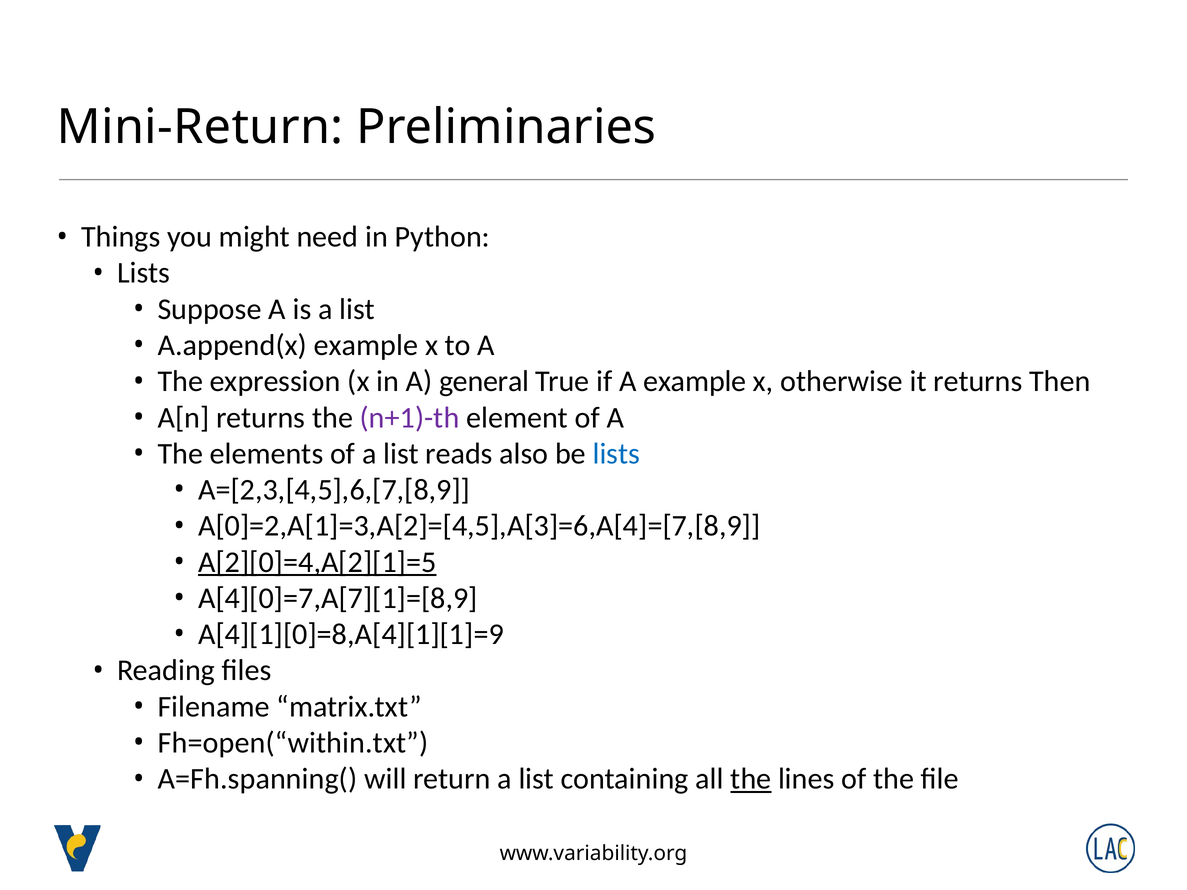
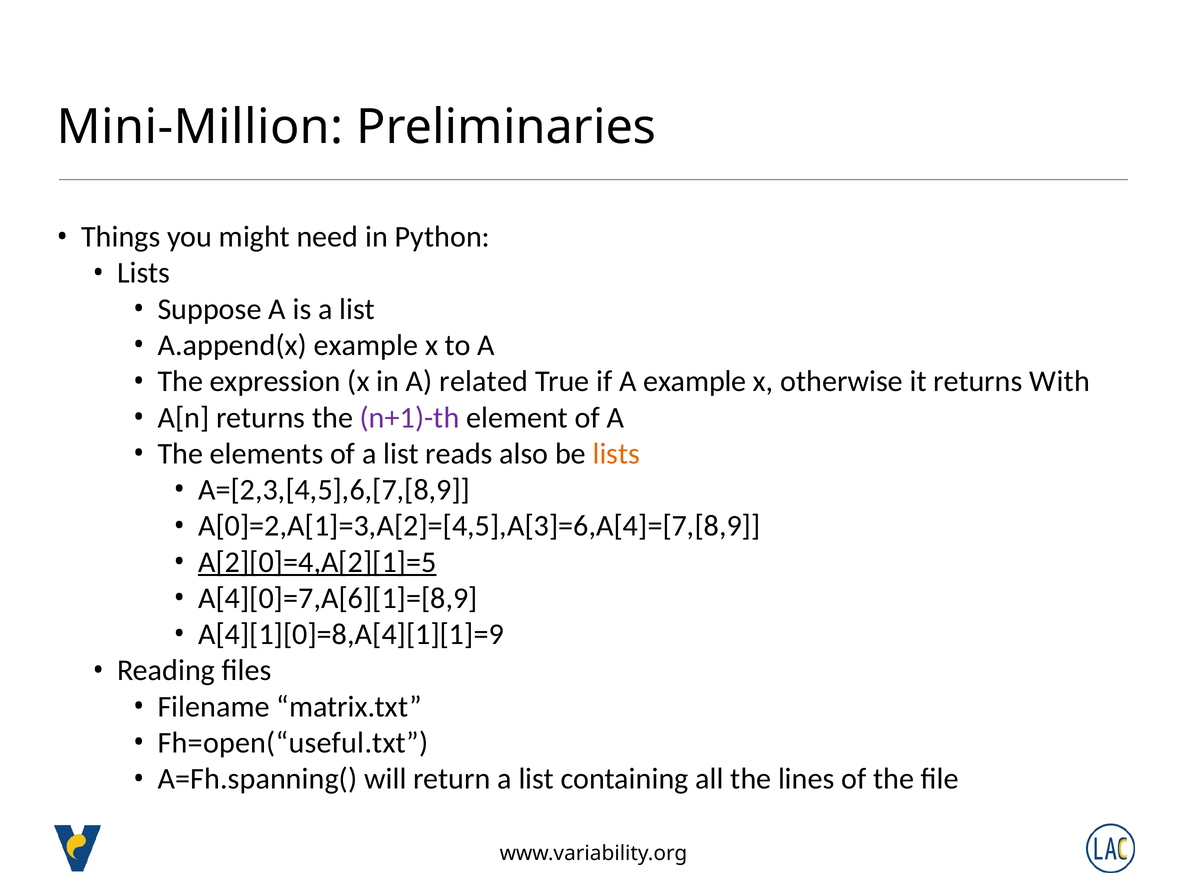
Mini-Return: Mini-Return -> Mini-Million (200, 127)
general: general -> related (484, 382)
Then: Then -> With (1060, 382)
lists colour: blue -> orange (616, 454)
A[4][0]=7,A[7][1]=[8,9: A[4][0]=7,A[7][1]=[8,9 -> A[4][0]=7,A[6][1]=[8,9 (338, 598)
Fh=open(“within.txt: Fh=open(“within.txt -> Fh=open(“useful.txt (293, 743)
the underline: present -> none (751, 779)
